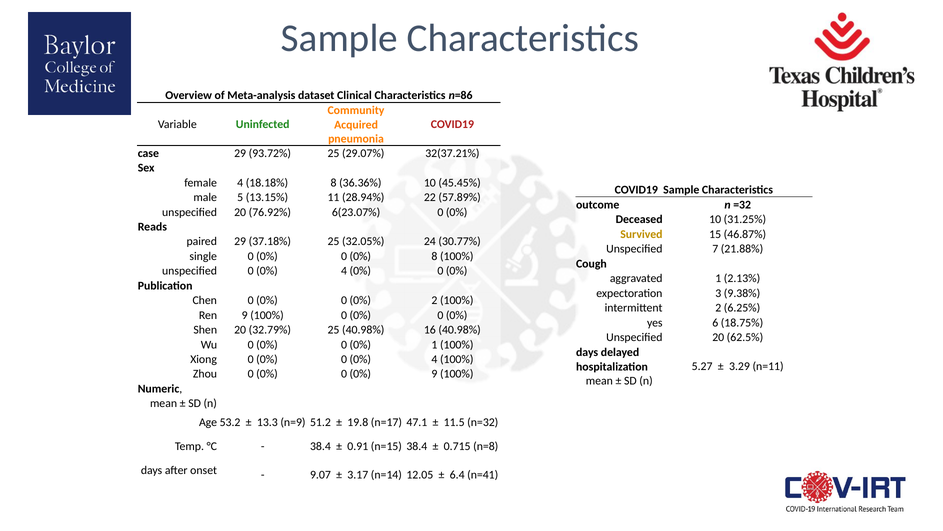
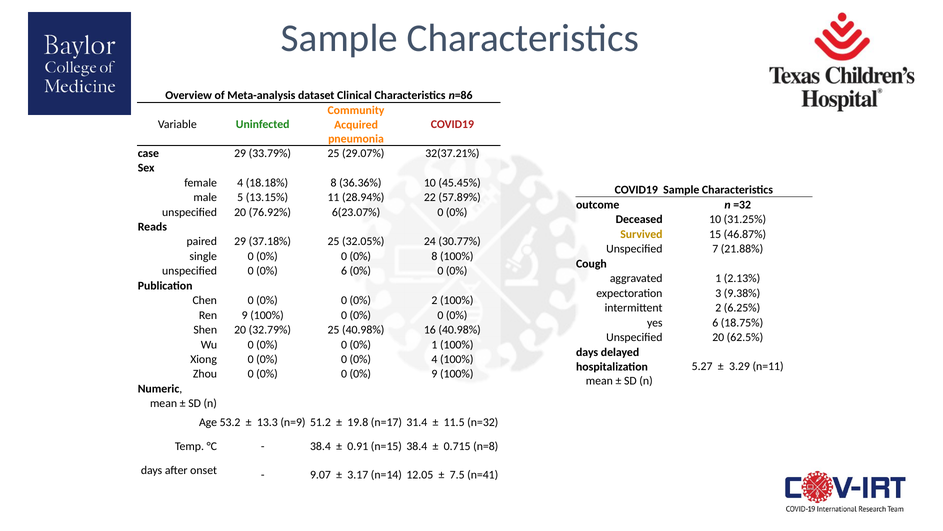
93.72%: 93.72% -> 33.79% (270, 153)
unspecified 0 0% 4: 4 -> 6 (344, 271)
47.1: 47.1 -> 31.4 (417, 422)
6.4: 6.4 -> 7.5 (457, 474)
